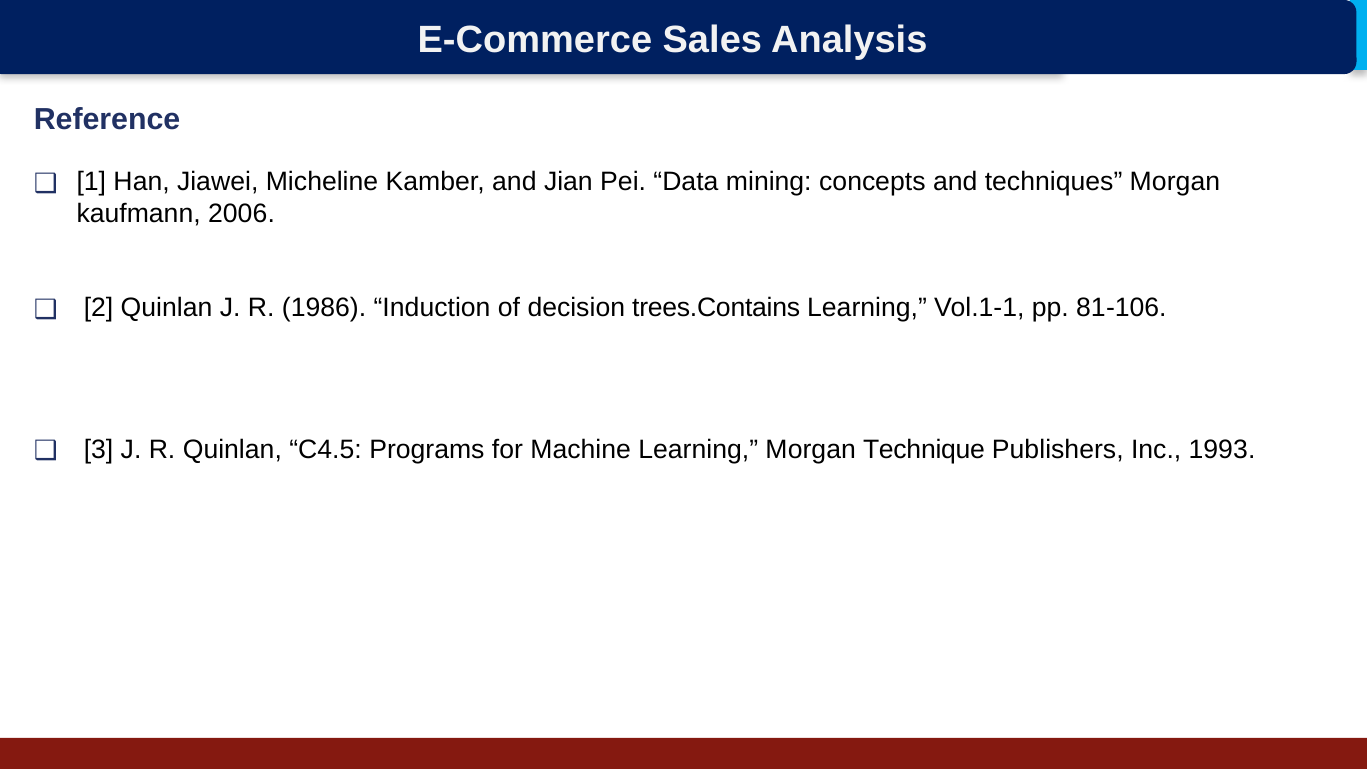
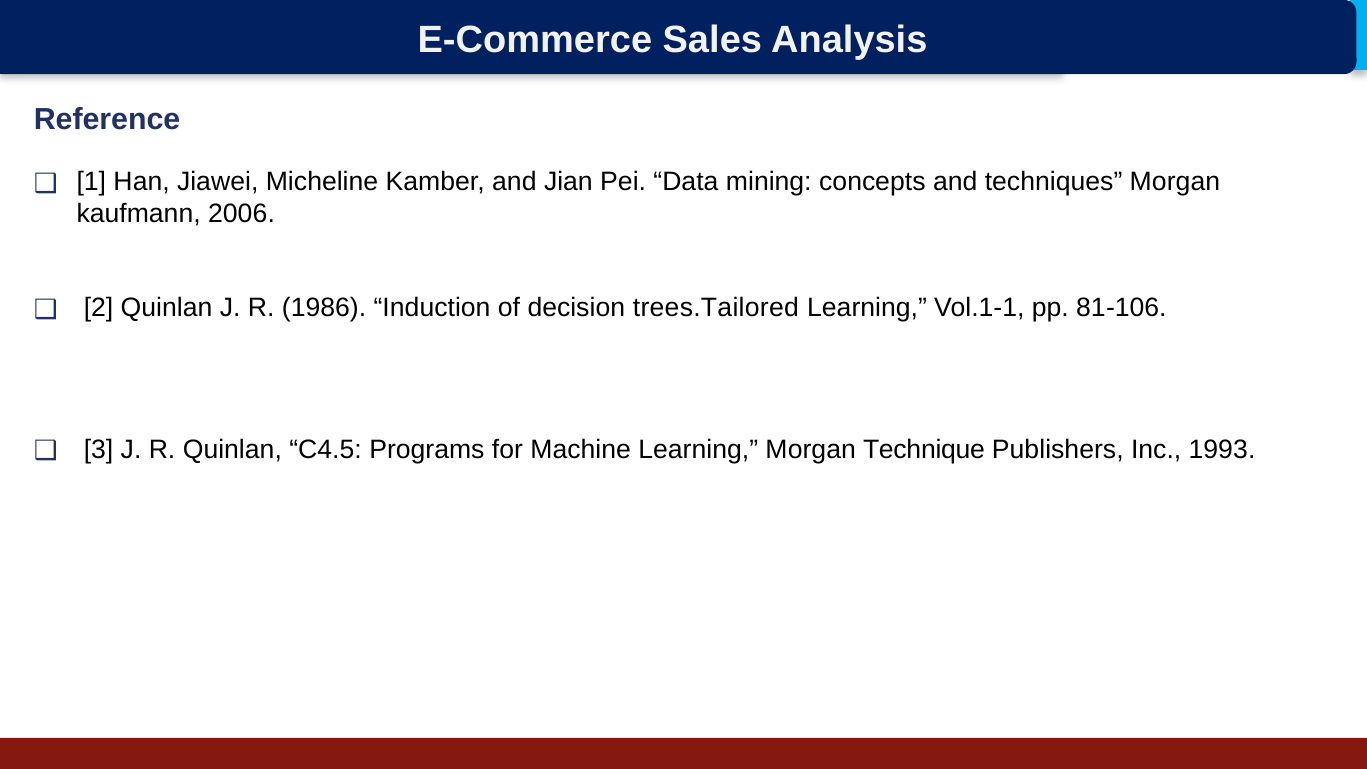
trees.Contains: trees.Contains -> trees.Tailored (716, 308)
